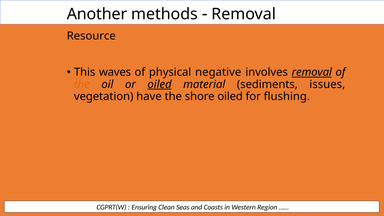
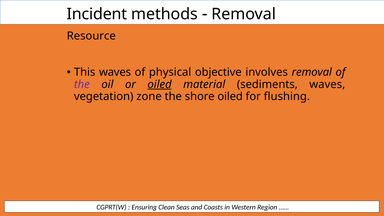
Another: Another -> Incident (97, 14)
negative: negative -> objective (218, 72)
removal underline: present -> none (312, 72)
the colour: orange -> purple (82, 84)
sediments issues: issues -> waves (327, 84)
have: have -> zone (149, 96)
